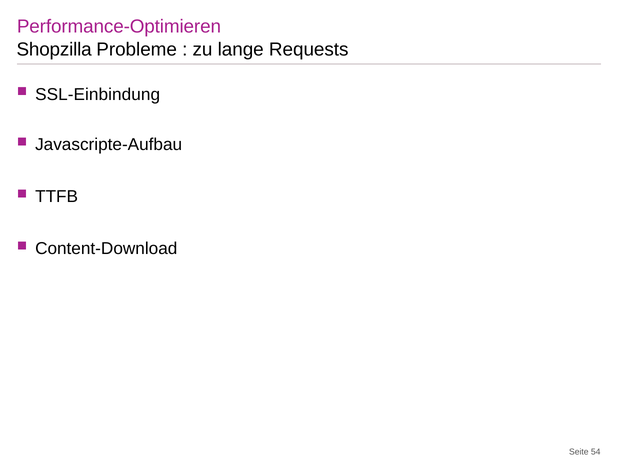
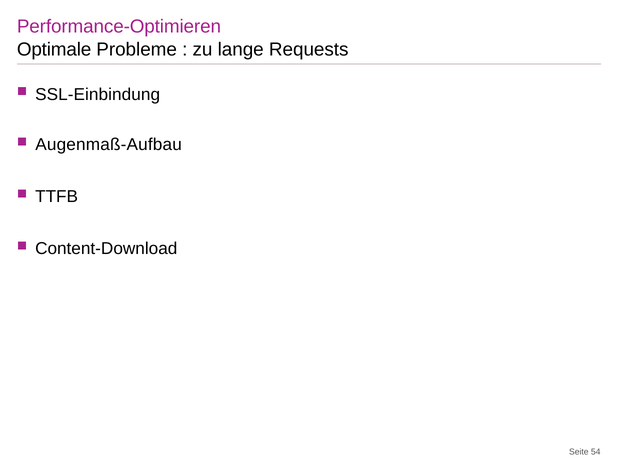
Shopzilla: Shopzilla -> Optimale (54, 50)
Javascripte-Aufbau: Javascripte-Aufbau -> Augenmaß-Aufbau (109, 145)
